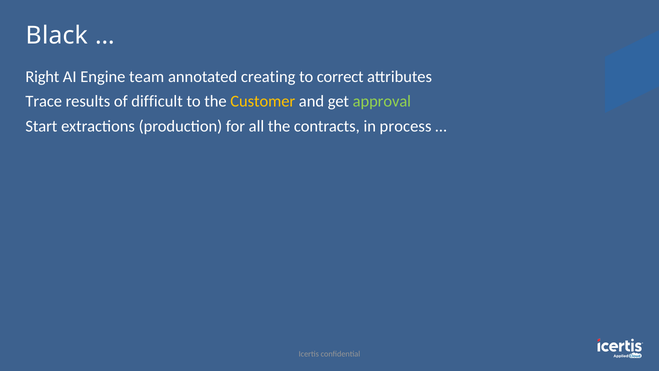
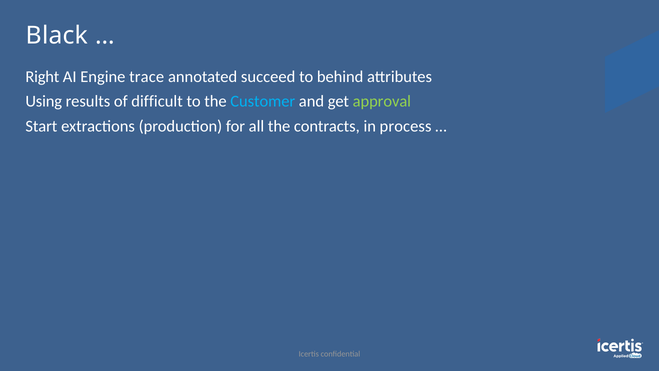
team: team -> trace (147, 77)
creating: creating -> succeed (268, 77)
correct: correct -> behind (340, 77)
Trace: Trace -> Using (44, 101)
Customer colour: yellow -> light blue (263, 101)
